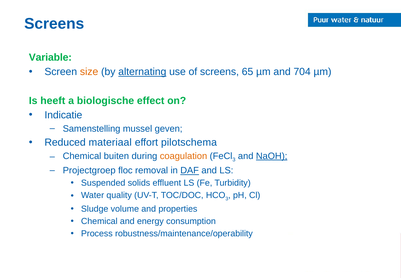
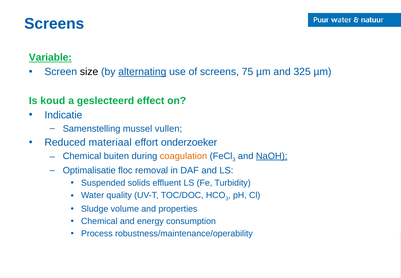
Variable underline: none -> present (50, 57)
size colour: orange -> black (89, 72)
65: 65 -> 75 (248, 72)
704: 704 -> 325 (302, 72)
heeft: heeft -> koud (53, 101)
biologische: biologische -> geslecteerd (106, 101)
geven: geven -> vullen (169, 129)
pilotschema: pilotschema -> onderzoeker (189, 142)
Projectgroep: Projectgroep -> Optimalisatie (89, 170)
DAF underline: present -> none (190, 170)
